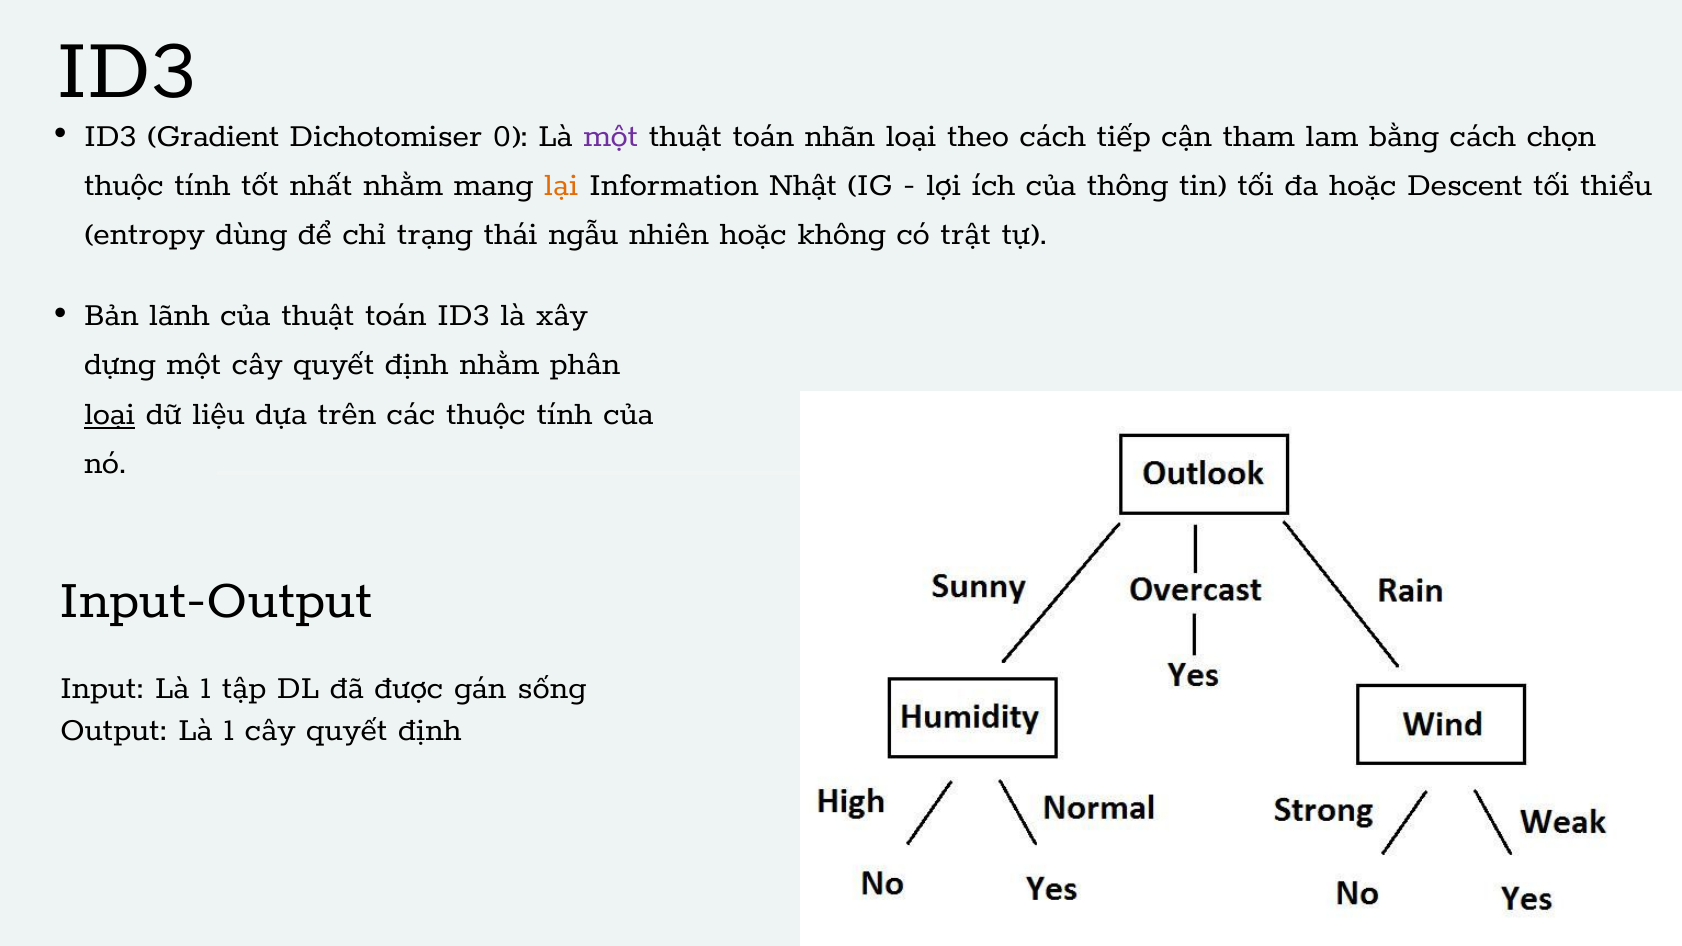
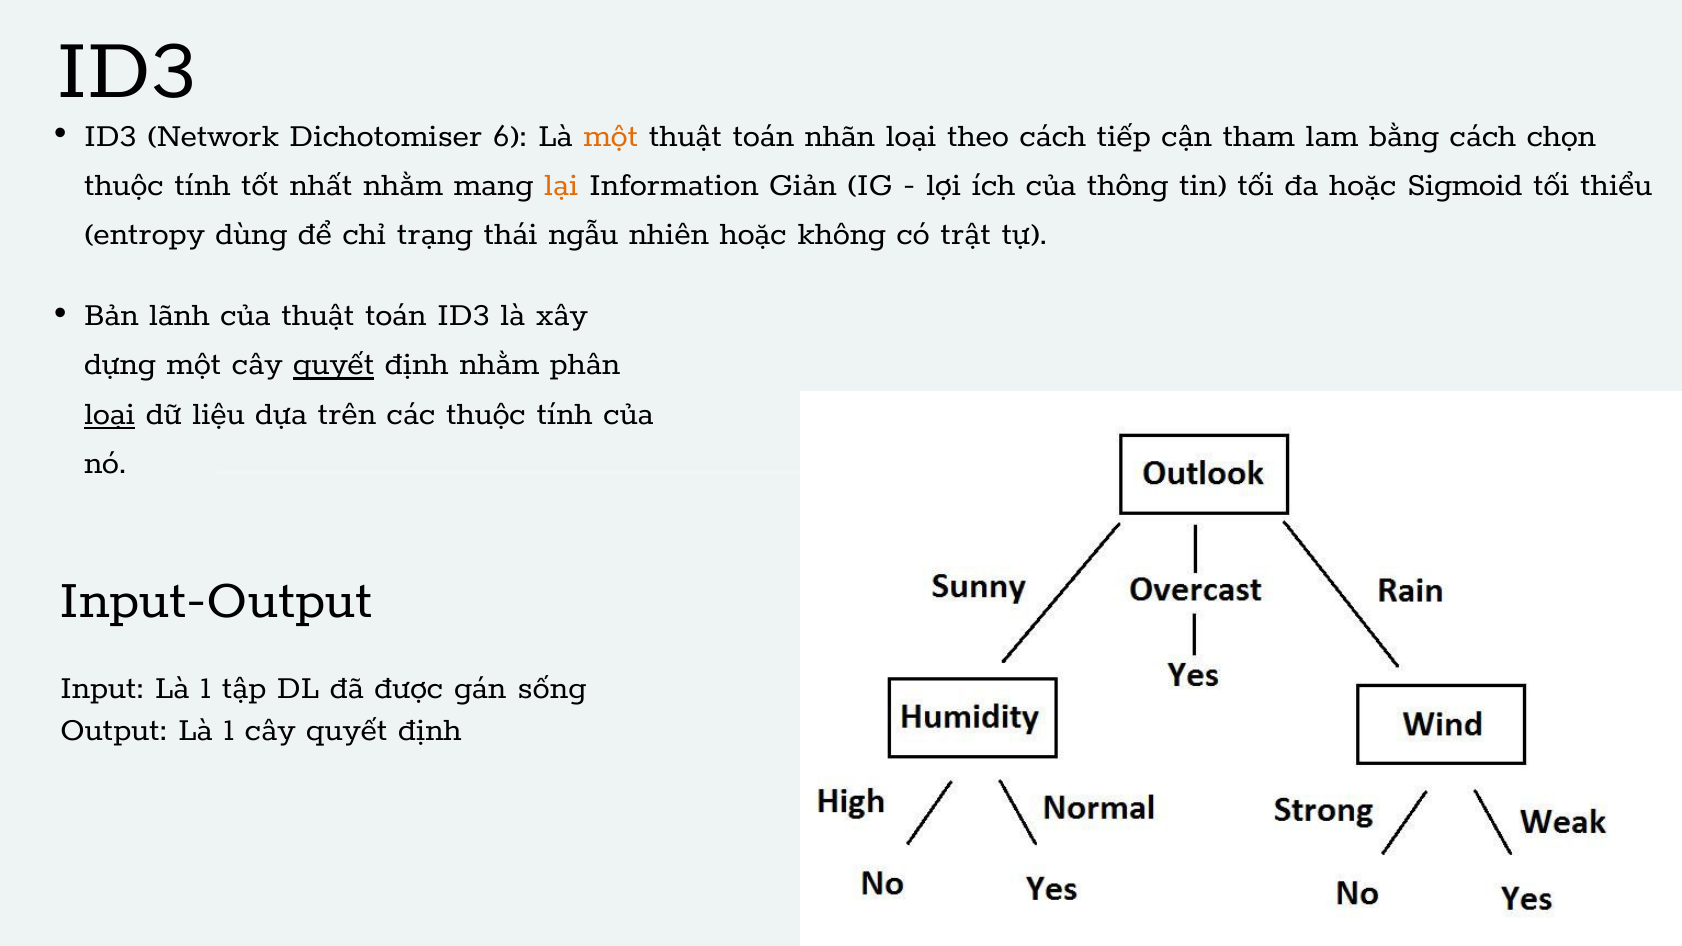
Gradient: Gradient -> Network (213, 135)
0: 0 -> 6 (510, 135)
một colour: purple -> orange (611, 135)
Nhật: Nhật -> Giản (803, 184)
Descent: Descent -> Sigmoid (1465, 184)
quyết underline: none -> present (334, 363)
